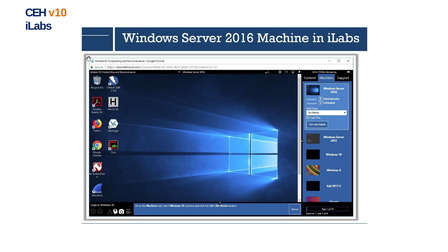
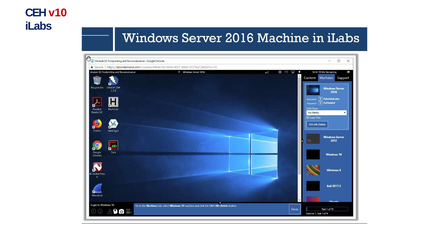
v10 colour: orange -> red (58, 13)
